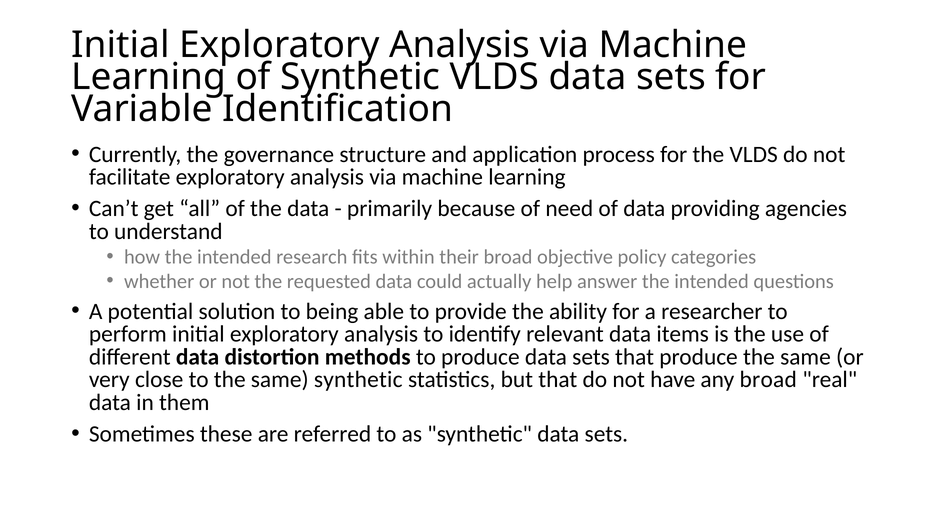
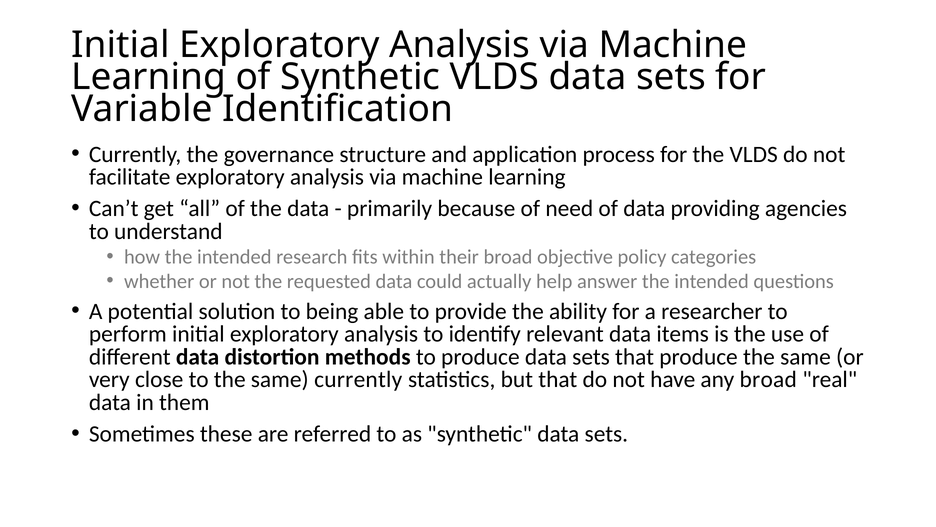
same synthetic: synthetic -> currently (358, 379)
